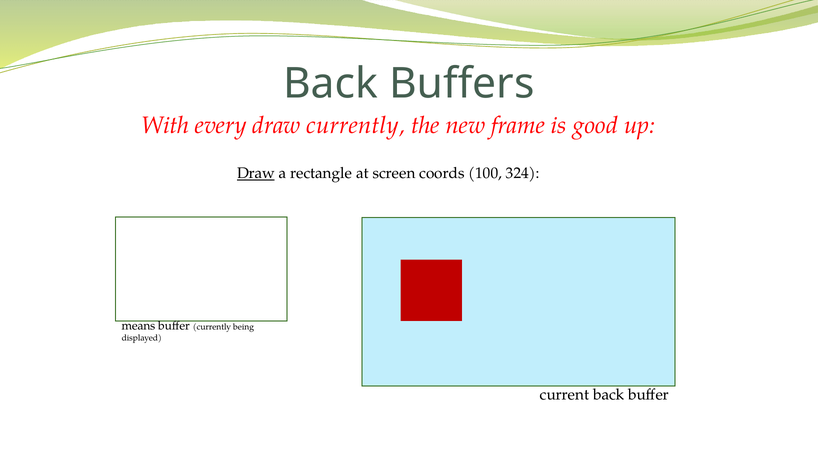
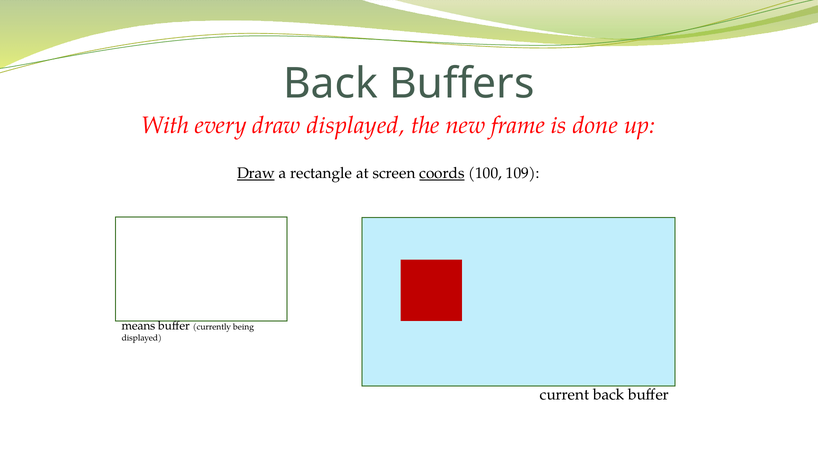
draw currently: currently -> displayed (356, 125)
good: good -> done (595, 125)
coords underline: none -> present (442, 173)
324: 324 -> 109 (523, 173)
